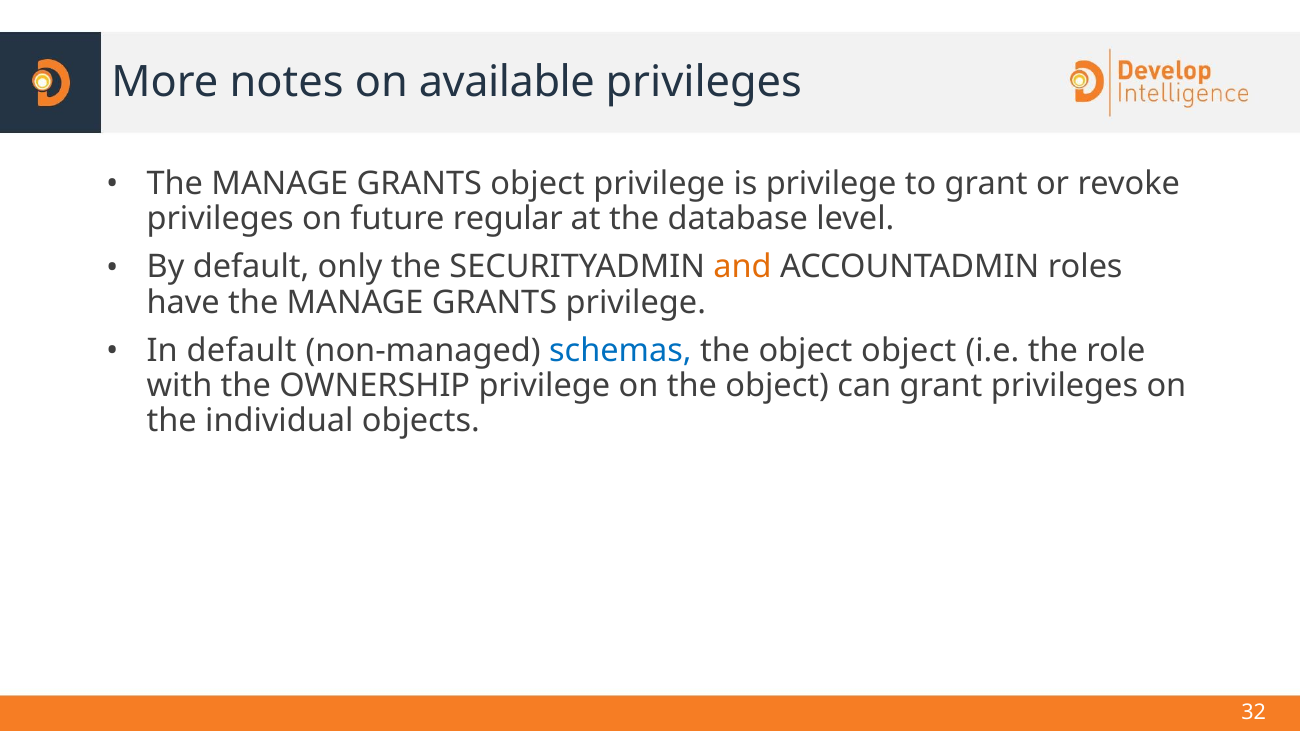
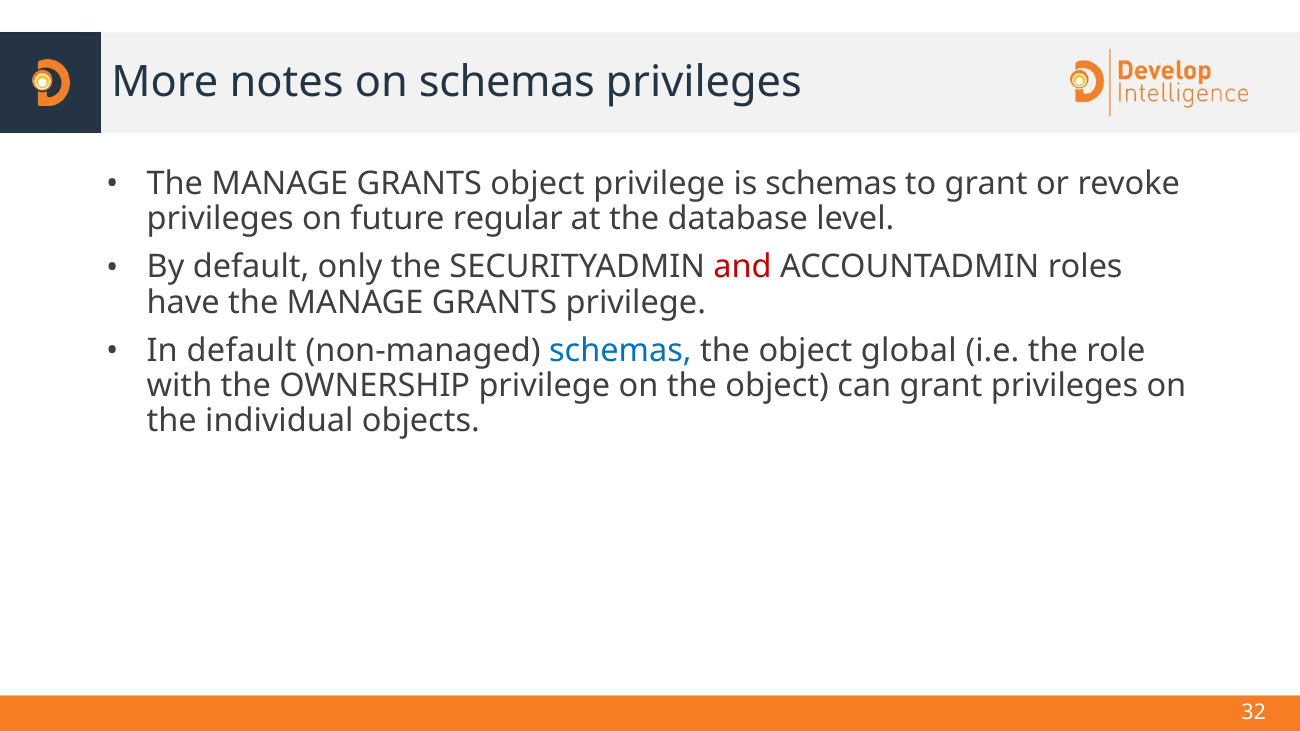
on available: available -> schemas (507, 83)
is privilege: privilege -> schemas (831, 184)
and colour: orange -> red (743, 267)
object object: object -> global (909, 351)
